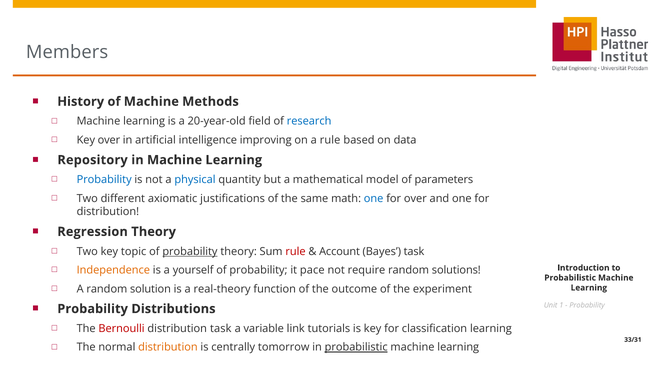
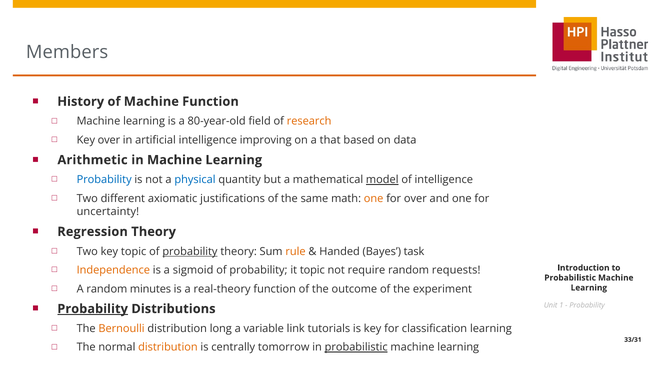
Machine Methods: Methods -> Function (210, 101)
20-year-old: 20-year-old -> 80-year-old (217, 121)
research colour: blue -> orange (309, 121)
a rule: rule -> that (330, 140)
Repository: Repository -> Arithmetic (93, 160)
model underline: none -> present (382, 180)
of parameters: parameters -> intelligence (444, 180)
one colour: blue -> orange (374, 198)
distribution: distribution -> uncertainty (108, 212)
rule colour: red -> orange (296, 251)
Account: Account -> Handed (340, 251)
yourself: yourself -> sigmoid (193, 270)
it pace: pace -> topic (312, 270)
solutions: solutions -> requests (456, 270)
solution: solution -> minutes (150, 289)
Probability underline: none -> present (93, 309)
Bernoulli colour: red -> orange (122, 328)
distribution task: task -> long (221, 328)
